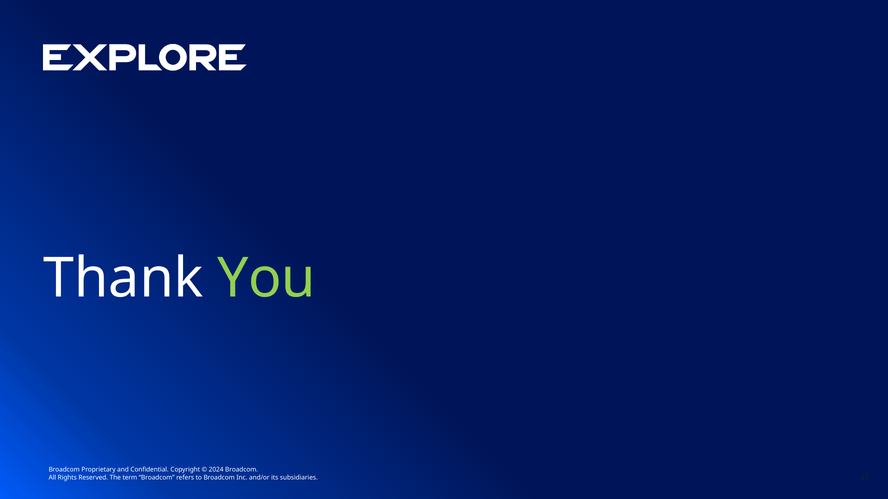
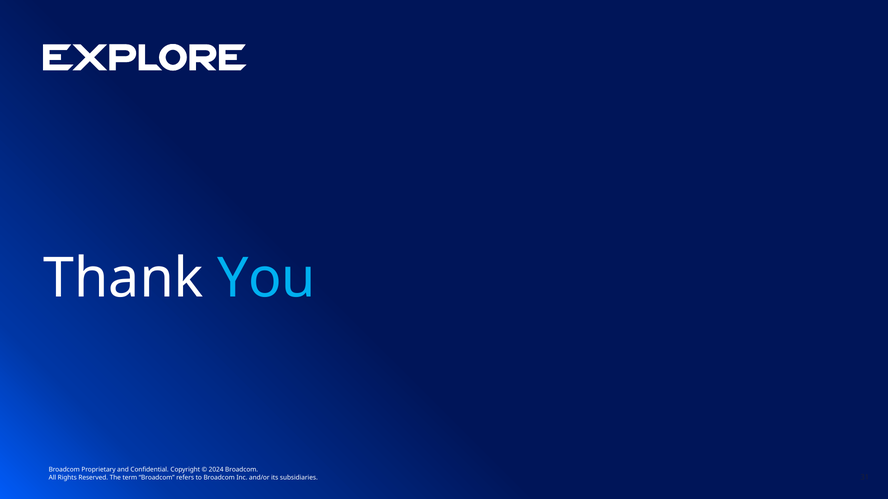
You colour: light green -> light blue (266, 279)
